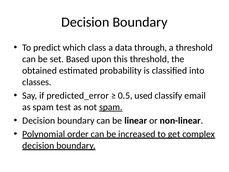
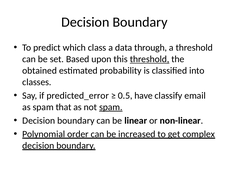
threshold underline: none -> present (150, 59)
used: used -> have (144, 95)
test: test -> that (64, 107)
